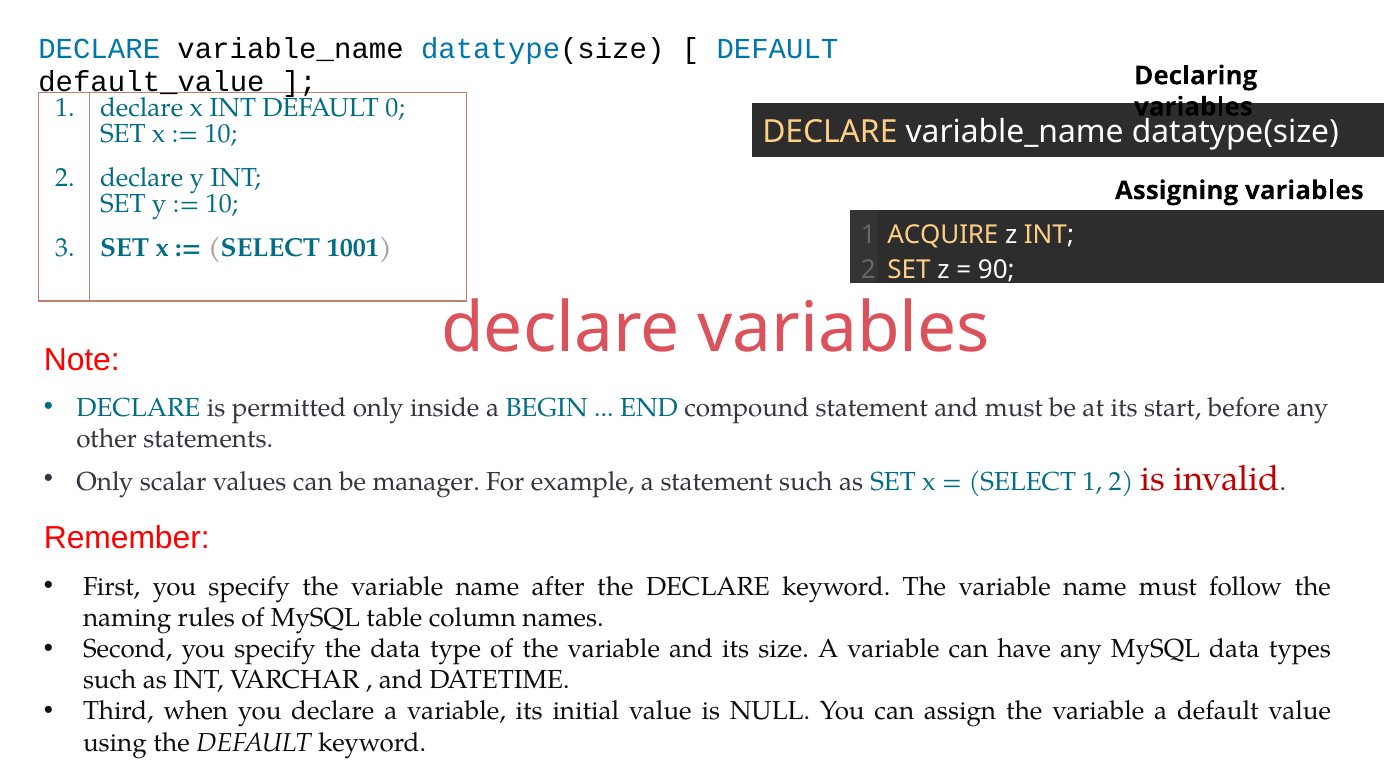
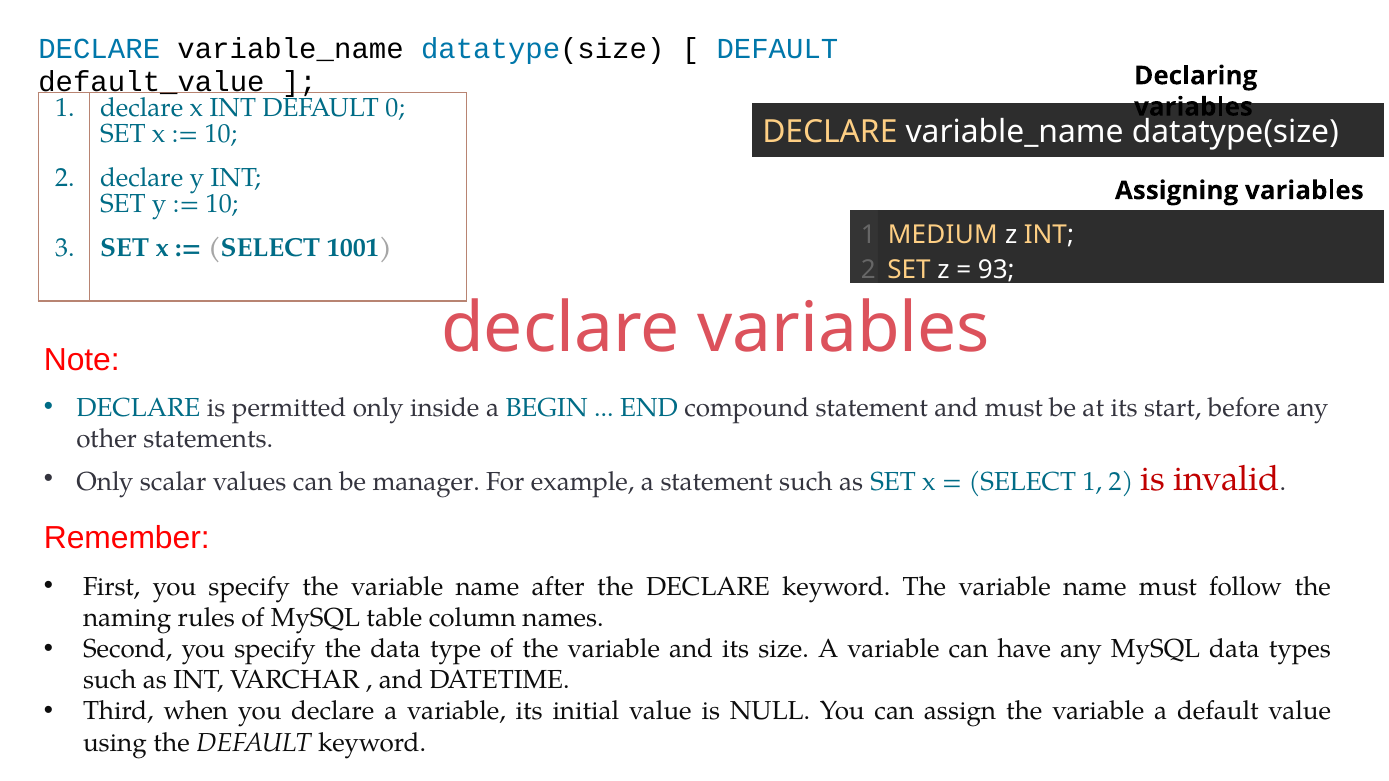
ACQUIRE: ACQUIRE -> MEDIUM (943, 235)
90: 90 -> 93 (996, 270)
